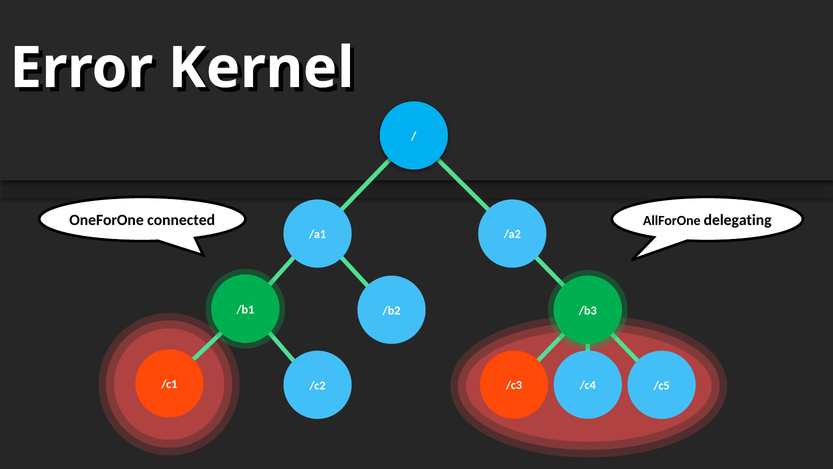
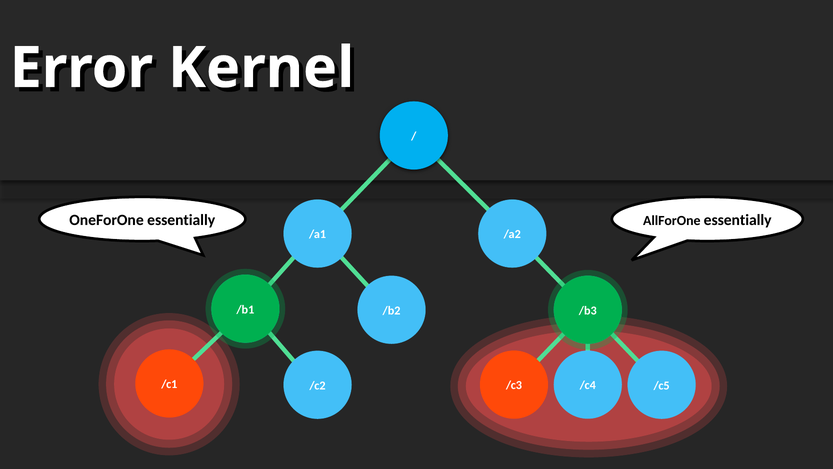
OneForOne connected: connected -> essentially (181, 220)
AllForOne delegating: delegating -> essentially (738, 220)
